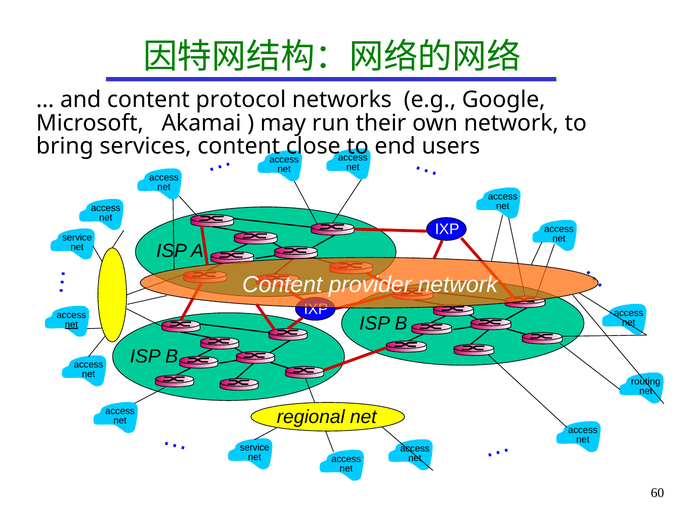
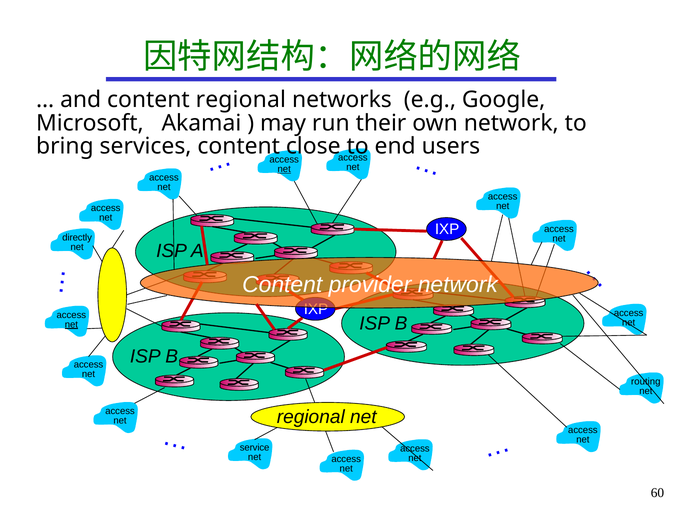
content protocol: protocol -> regional (241, 100)
net underline: none -> present (284, 169)
service: service -> directly (77, 238)
